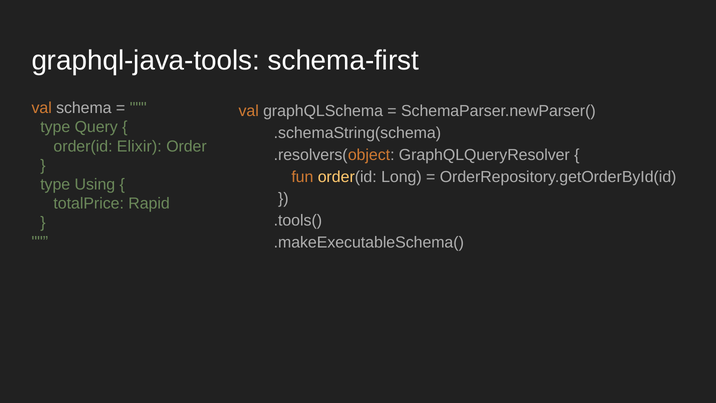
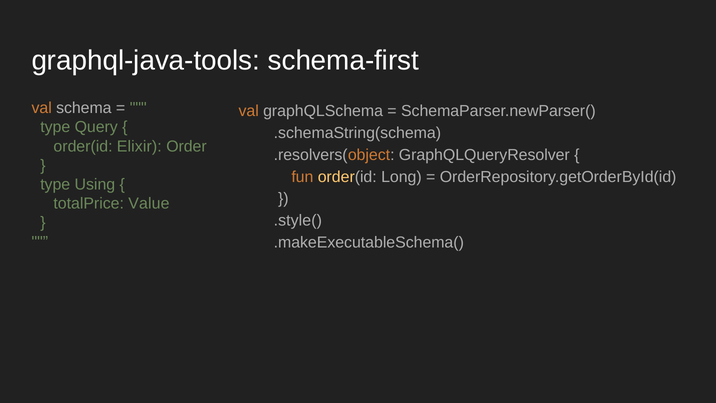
Rapid: Rapid -> Value (149, 203)
.tools(: .tools( -> .style( (298, 221)
